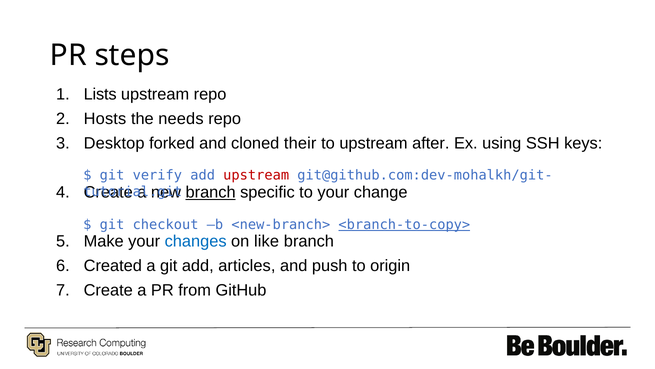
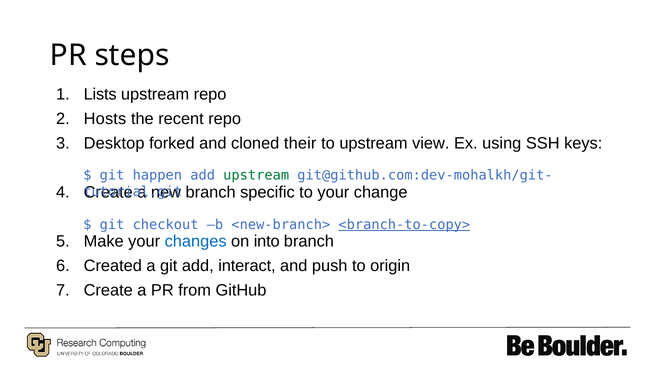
needs: needs -> recent (181, 118)
after: after -> view (431, 143)
verify: verify -> happen (157, 175)
upstream colour: red -> green (256, 175)
branch underline: present -> none (211, 192)
like: like -> into (267, 241)
articles: articles -> interact (247, 265)
